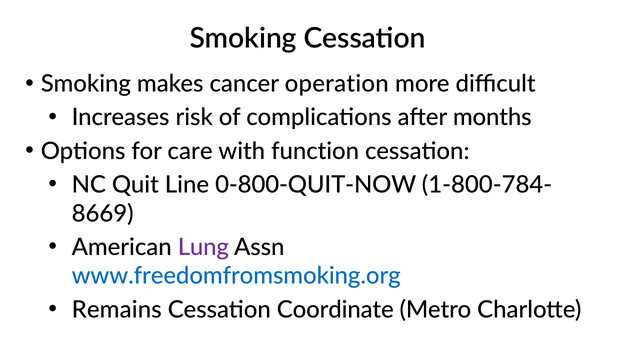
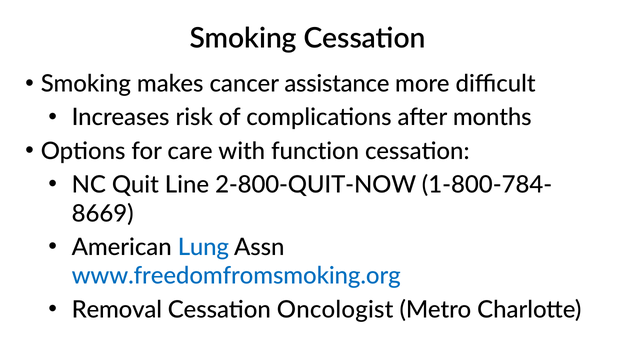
operation: operation -> assistance (337, 84)
0-800-QUIT-NOW: 0-800-QUIT-NOW -> 2-800-QUIT-NOW (316, 185)
Lung colour: purple -> blue (203, 247)
Remains: Remains -> Removal (117, 310)
Coordinate: Coordinate -> Oncologist (335, 310)
